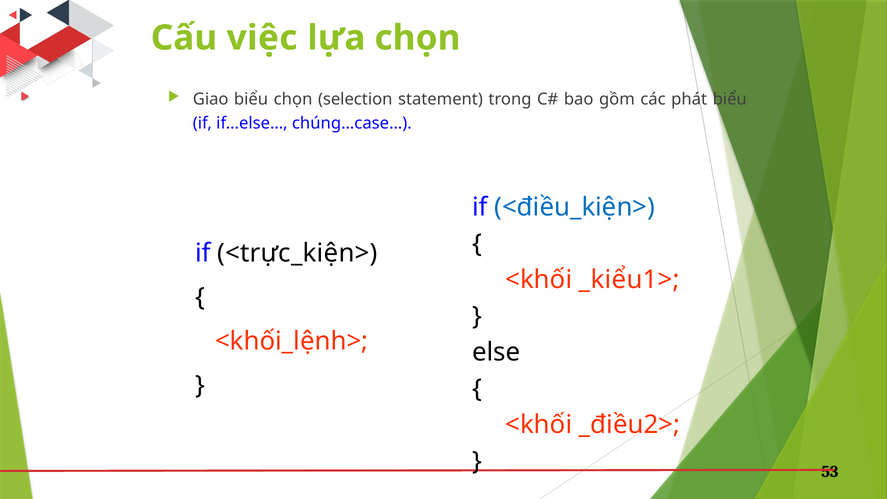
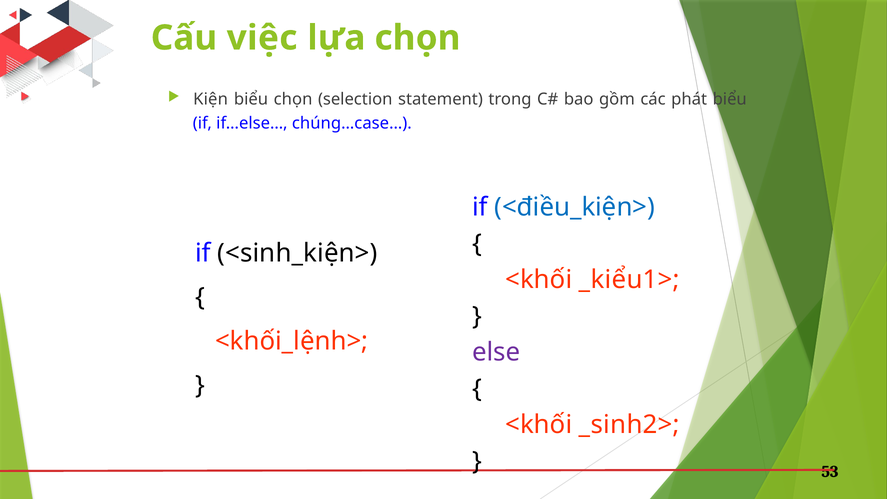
Giao: Giao -> Kiện (211, 99)
<trực_kiện>: <trực_kiện> -> <sinh_kiện> (297, 253)
else colour: black -> purple (496, 352)
_điều2>: _điều2> -> _sinh2> (629, 425)
